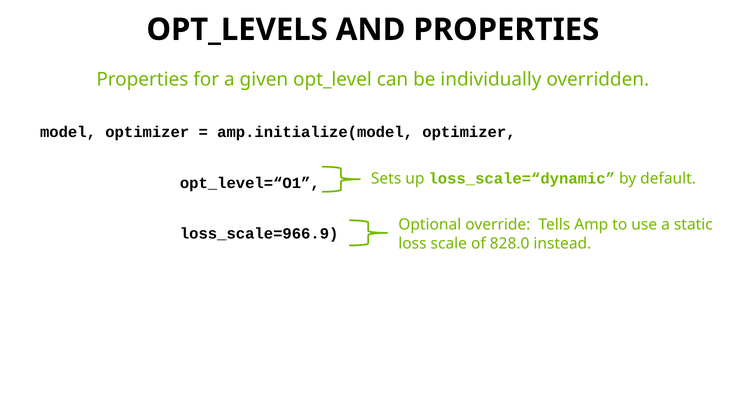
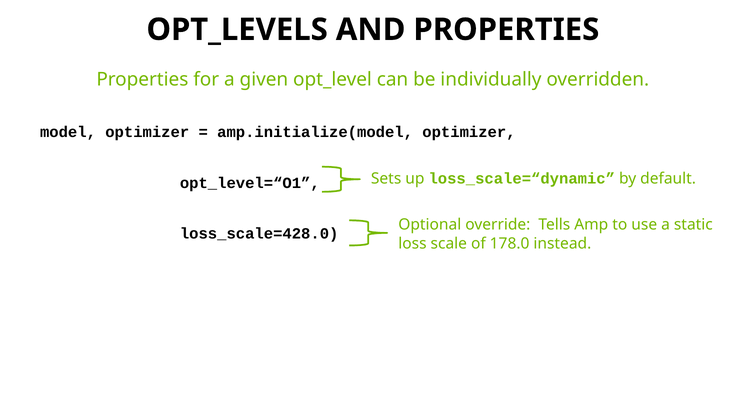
loss_scale=966.9: loss_scale=966.9 -> loss_scale=428.0 (259, 233)
828.0: 828.0 -> 178.0 (510, 243)
